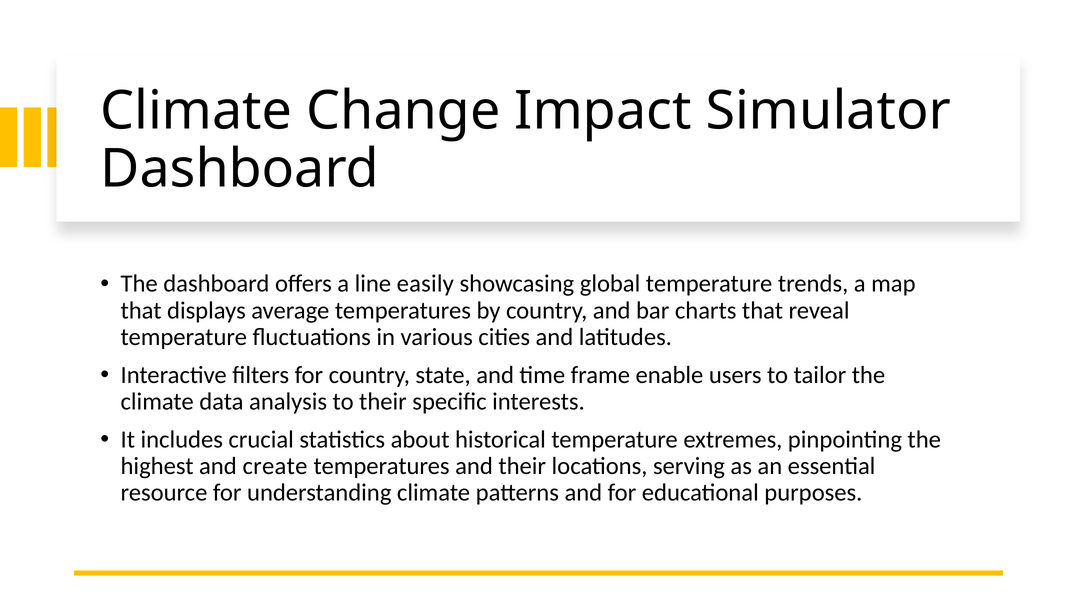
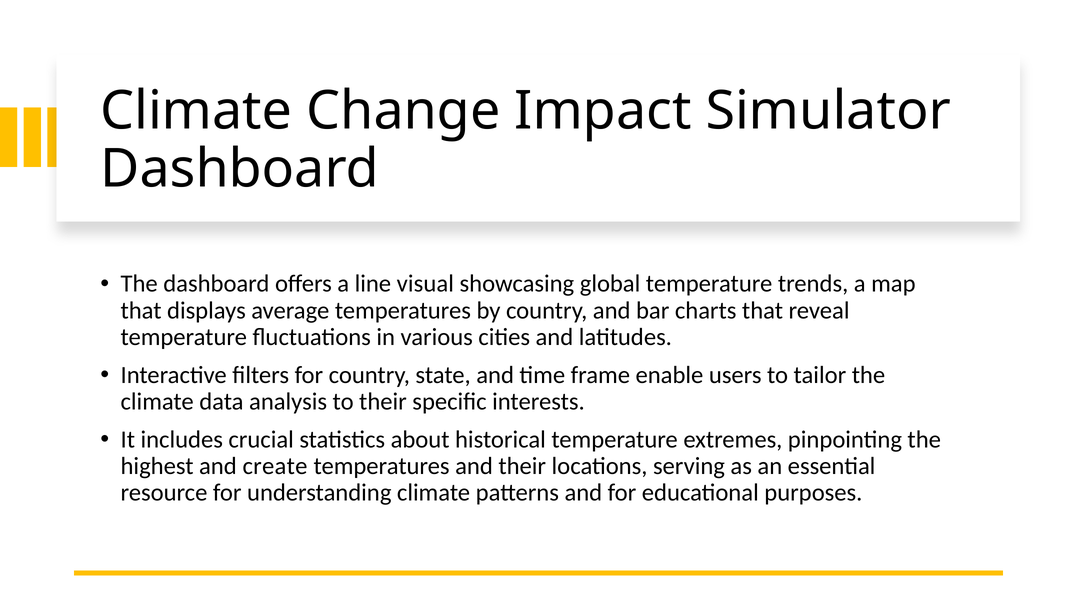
easily: easily -> visual (425, 284)
